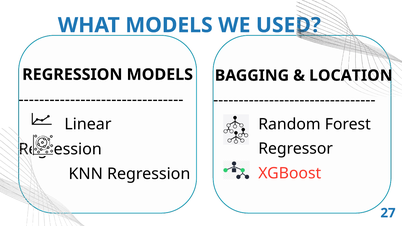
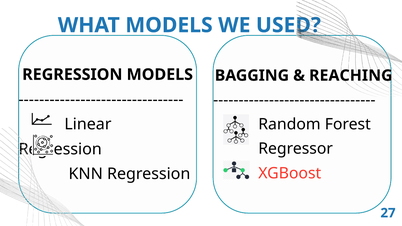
LOCATION: LOCATION -> REACHING (351, 76)
